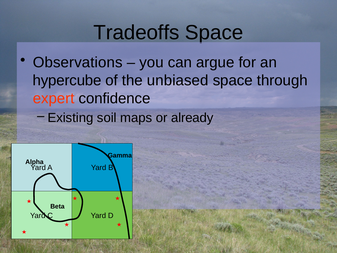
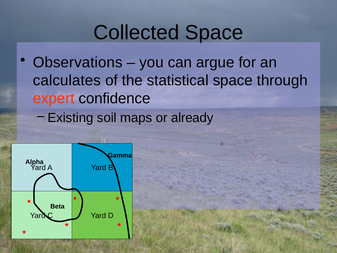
Tradeoffs: Tradeoffs -> Collected (136, 33)
hypercube: hypercube -> calculates (67, 80)
unbiased: unbiased -> statistical (178, 80)
